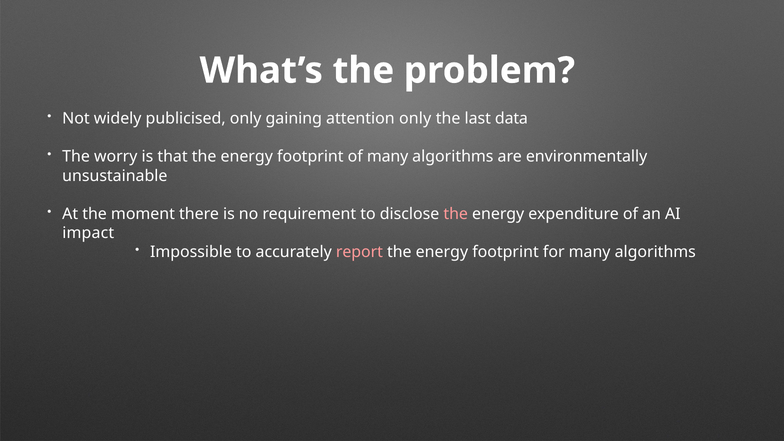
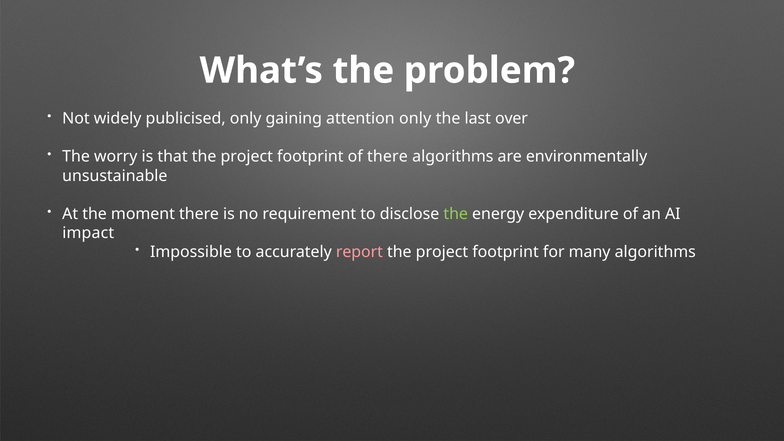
data: data -> over (511, 118)
that the energy: energy -> project (247, 157)
of many: many -> there (387, 157)
the colour: pink -> light green (456, 214)
energy: energy -> project (442, 252)
